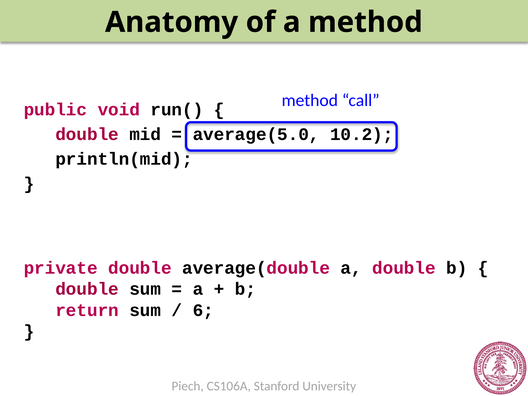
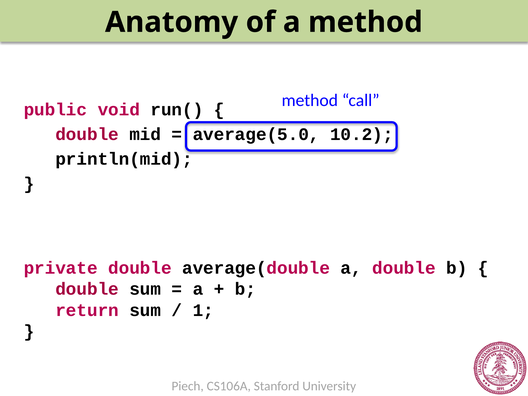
6: 6 -> 1 (203, 310)
